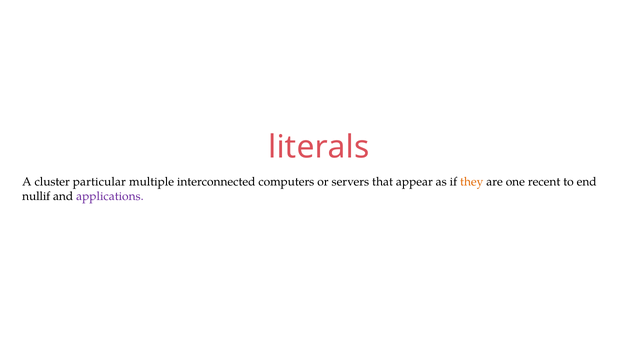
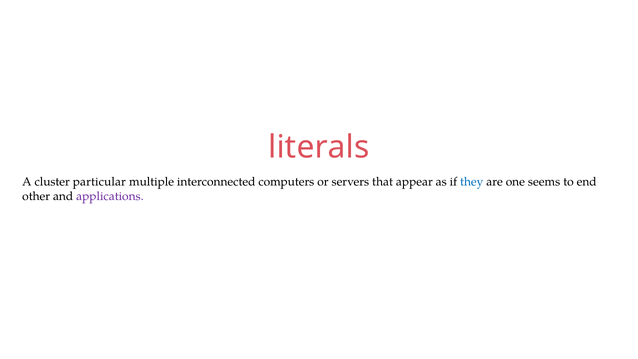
they colour: orange -> blue (472, 182)
recent: recent -> seems (544, 182)
nullif: nullif -> other (36, 196)
